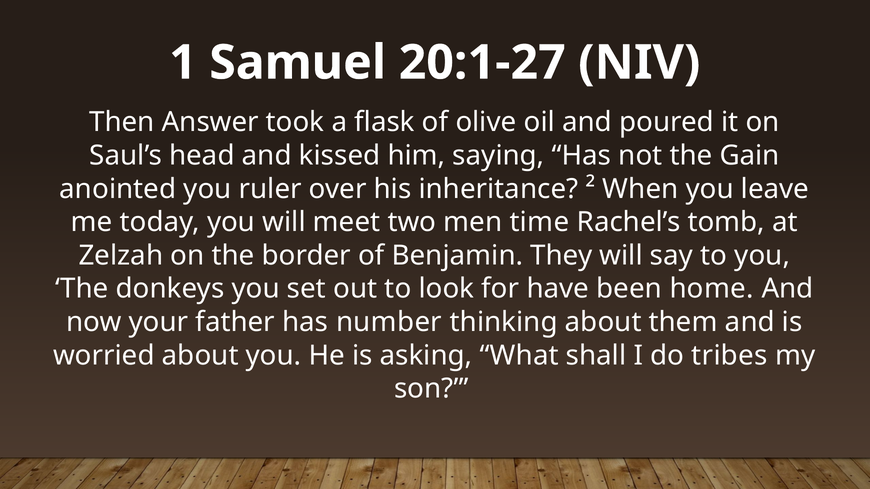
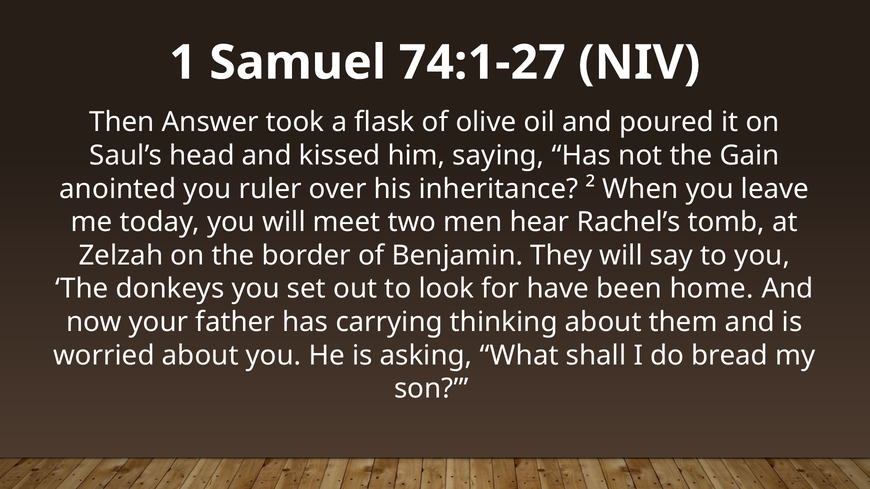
20:1-27: 20:1-27 -> 74:1-27 (482, 63)
time: time -> hear (539, 222)
number: number -> carrying (389, 322)
tribes: tribes -> bread (730, 356)
